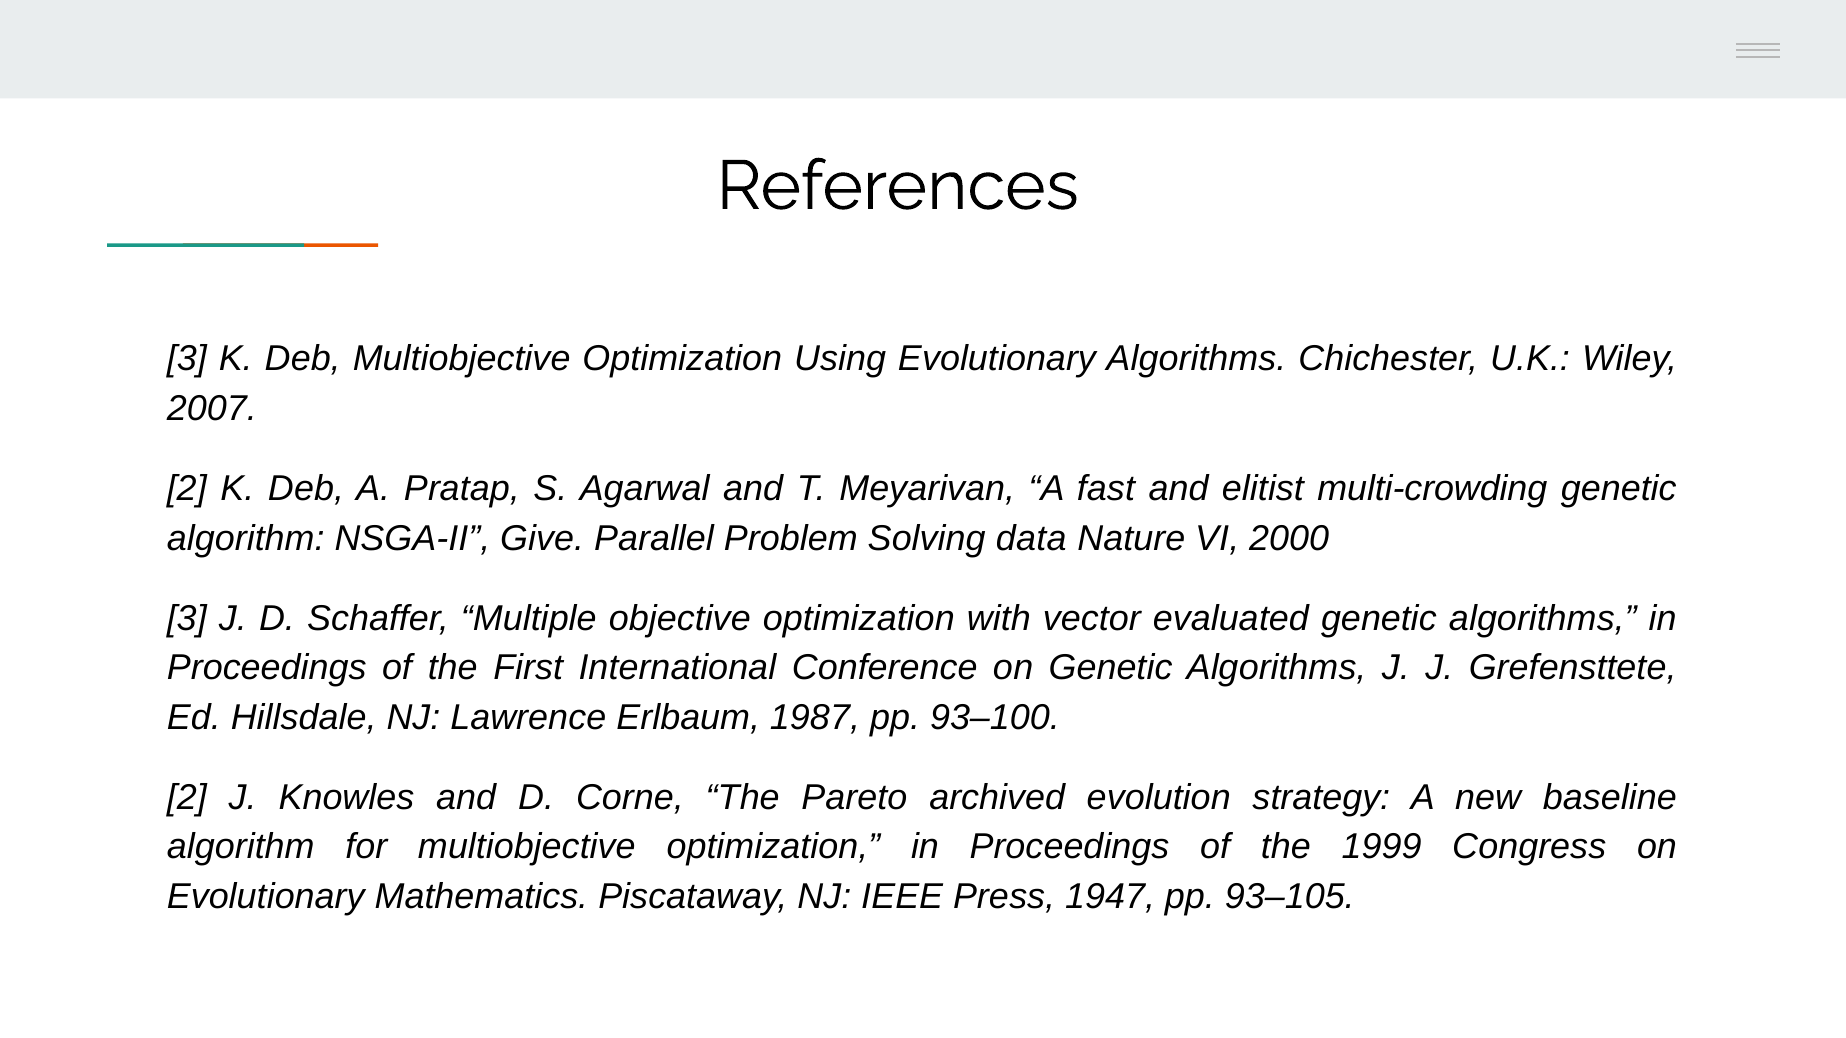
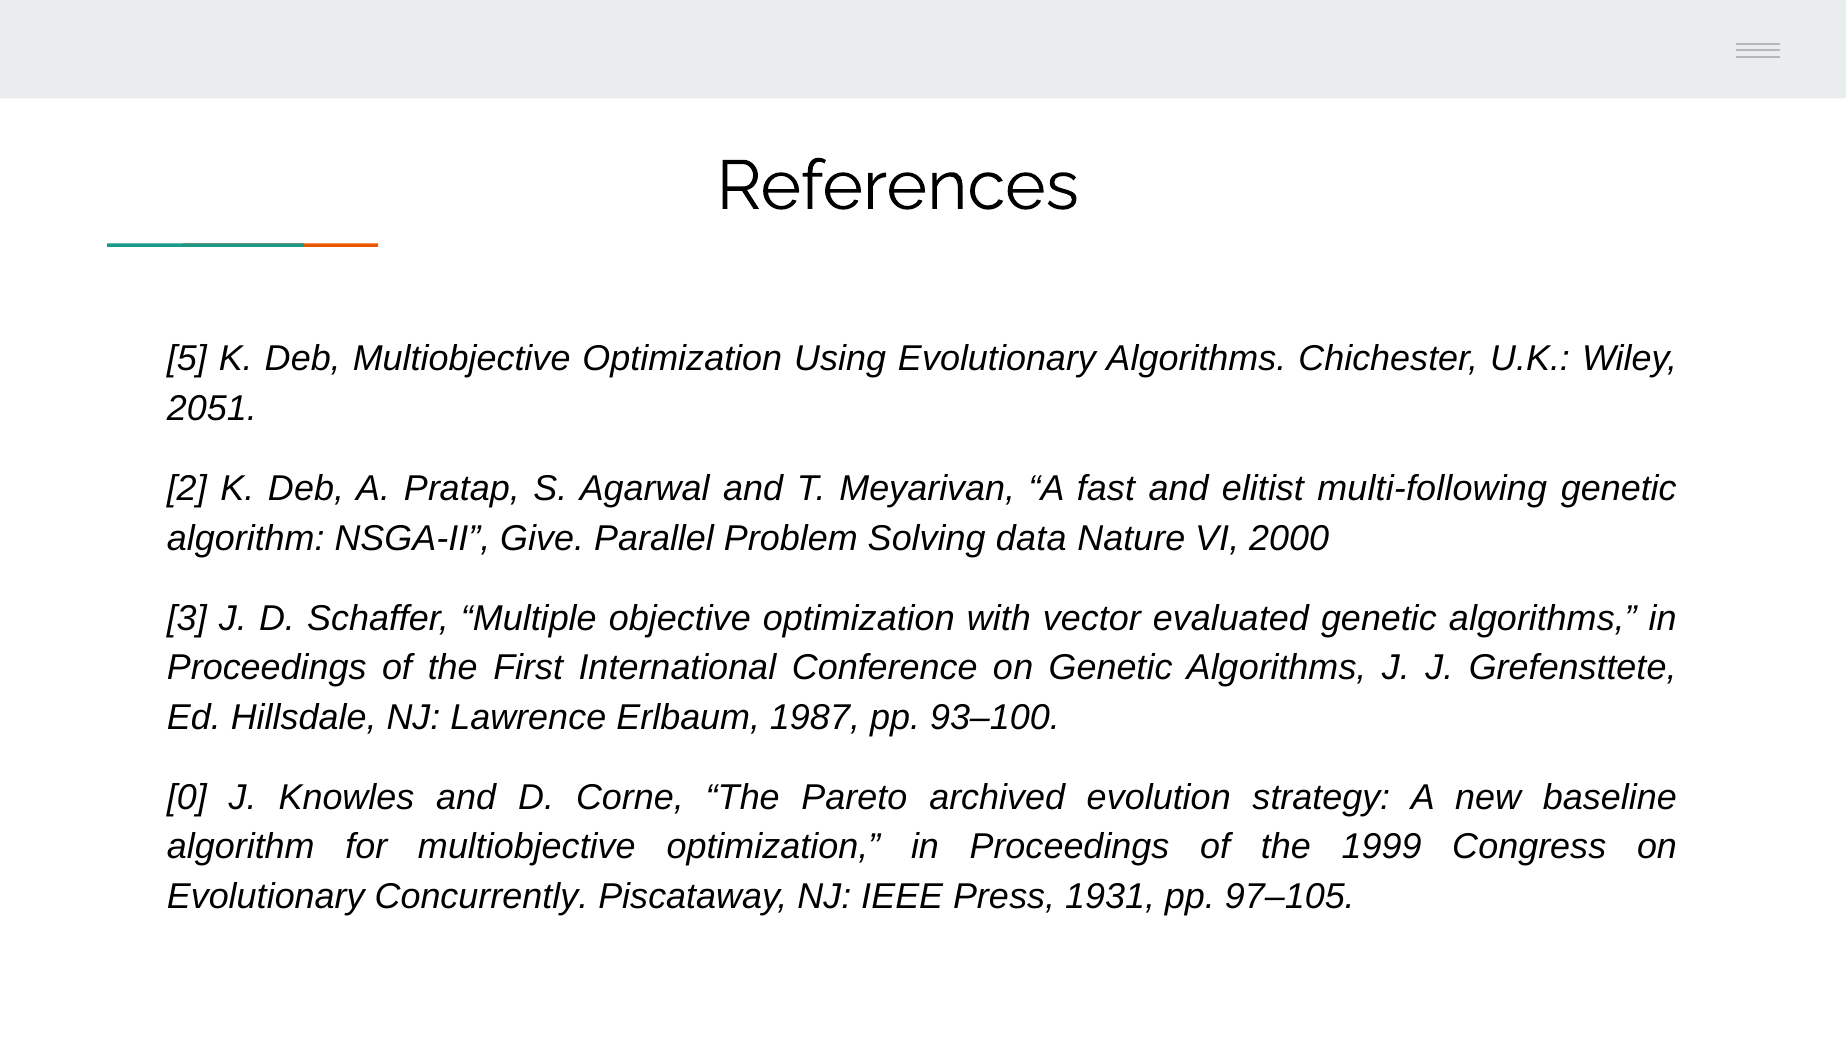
3: 3 -> 5 (187, 359)
2007: 2007 -> 2051 (212, 409)
multi-crowding: multi-crowding -> multi-following (1432, 489)
2: 2 -> 0 (187, 798)
Mathematics: Mathematics -> Concurrently (481, 897)
1947: 1947 -> 1931 (1110, 897)
93–105: 93–105 -> 97–105 (1290, 897)
